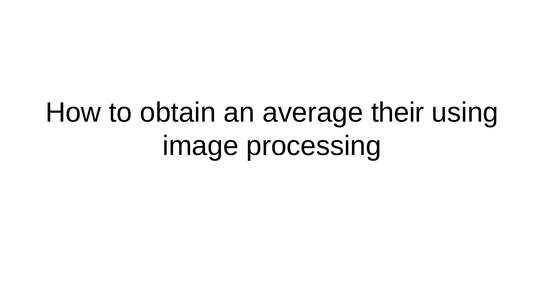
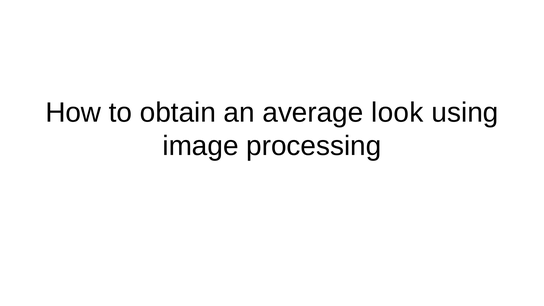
their: their -> look (397, 113)
